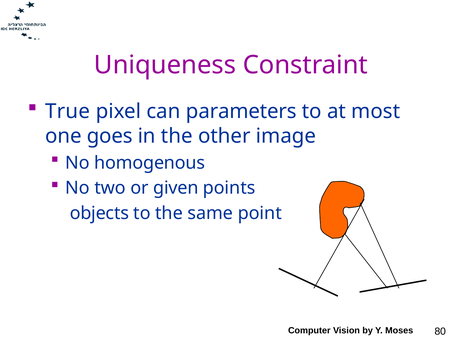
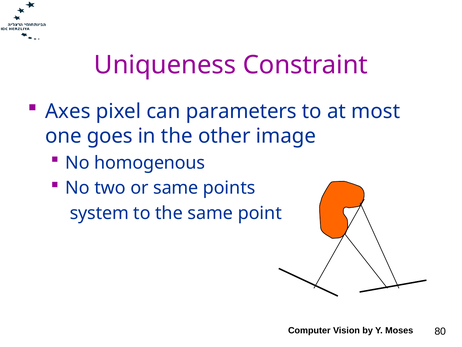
True: True -> Axes (68, 111)
or given: given -> same (176, 188)
objects: objects -> system (99, 213)
